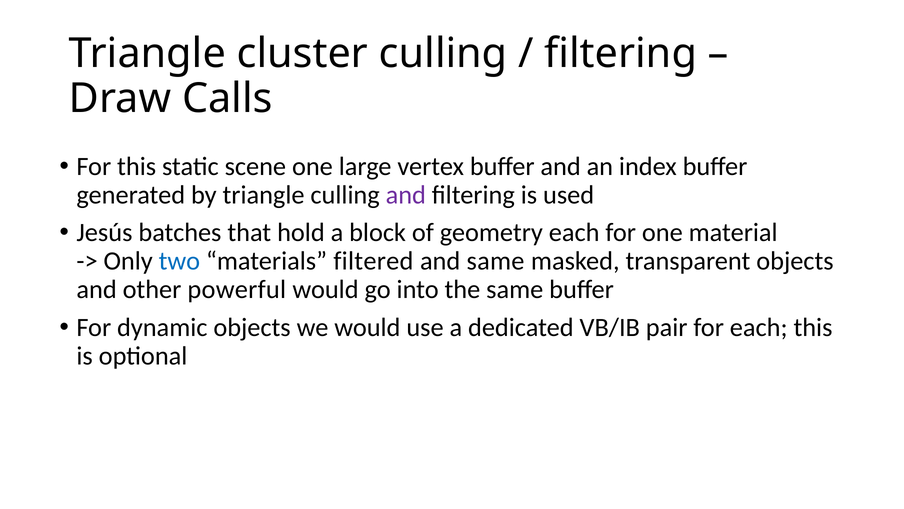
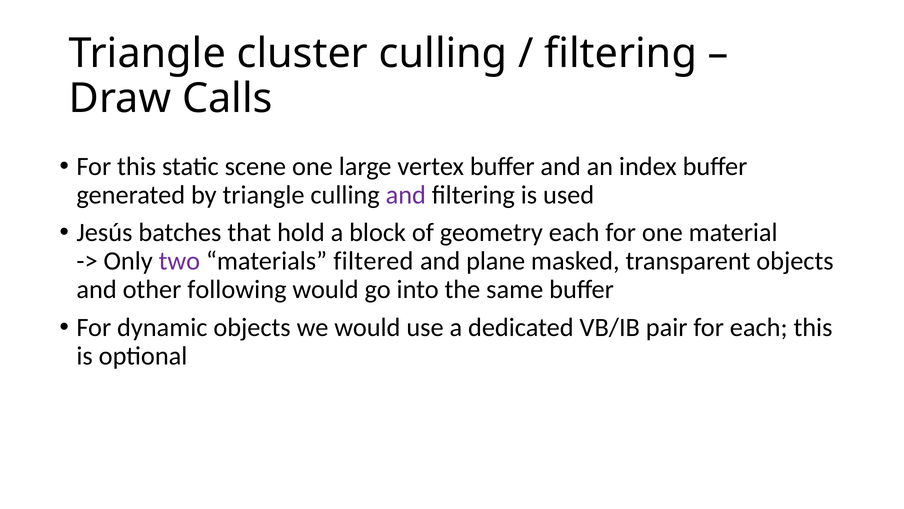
two colour: blue -> purple (179, 261)
and same: same -> plane (496, 261)
powerful: powerful -> following (237, 289)
